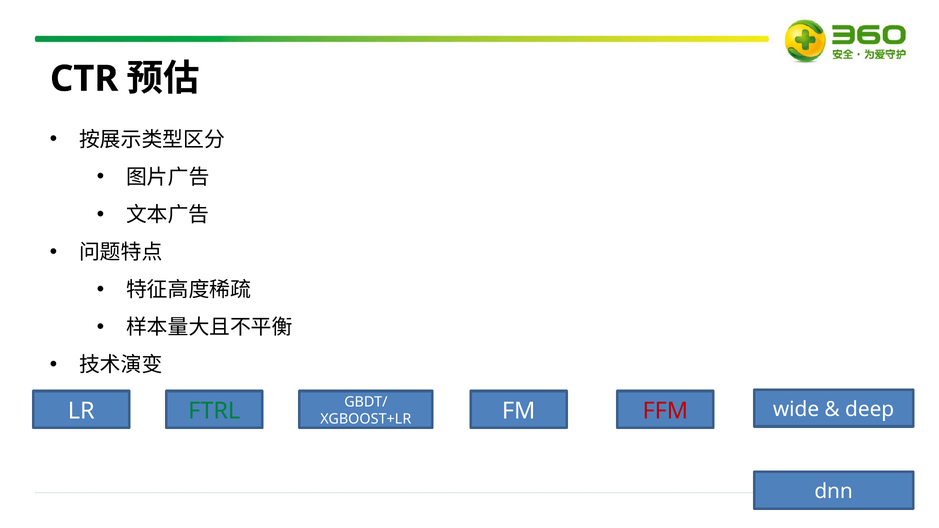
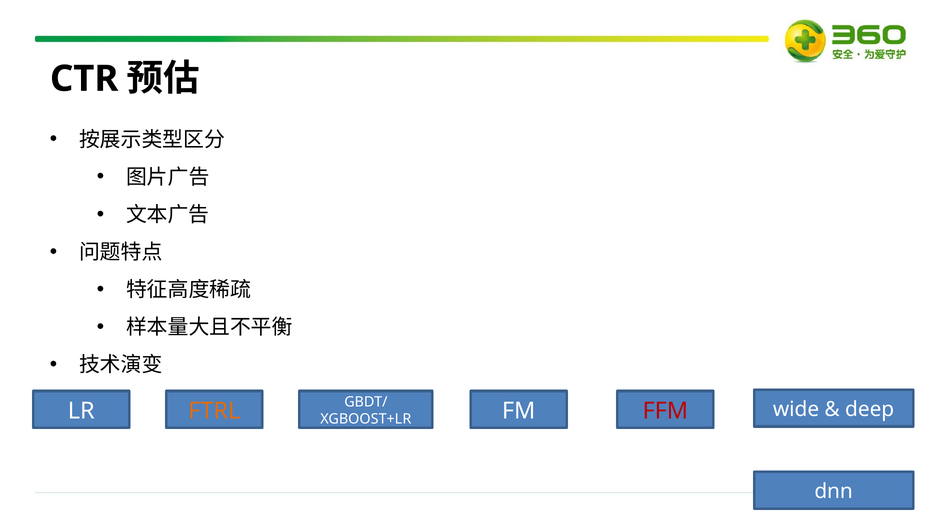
FTRL colour: green -> orange (214, 411)
